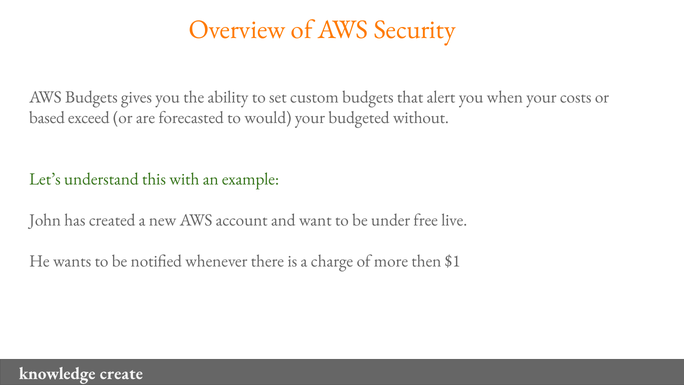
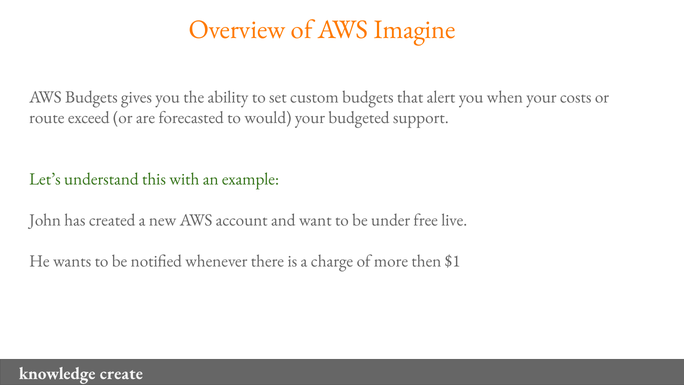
Security: Security -> Imagine (415, 29)
based: based -> route (47, 117)
without: without -> support (421, 117)
